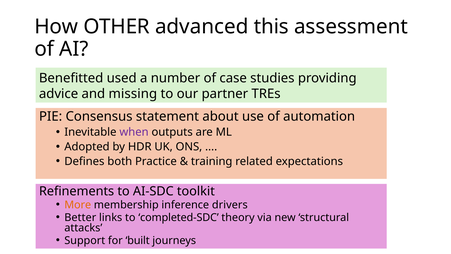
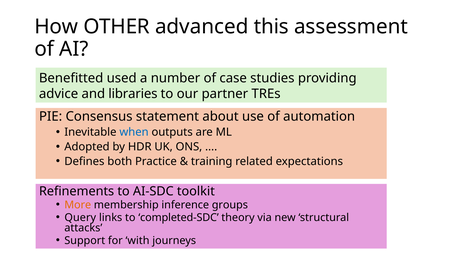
missing: missing -> libraries (133, 94)
when colour: purple -> blue (134, 132)
drivers: drivers -> groups (230, 205)
Better: Better -> Query (80, 217)
built: built -> with (138, 240)
